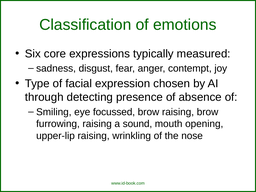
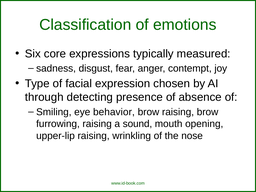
focussed: focussed -> behavior (114, 112)
